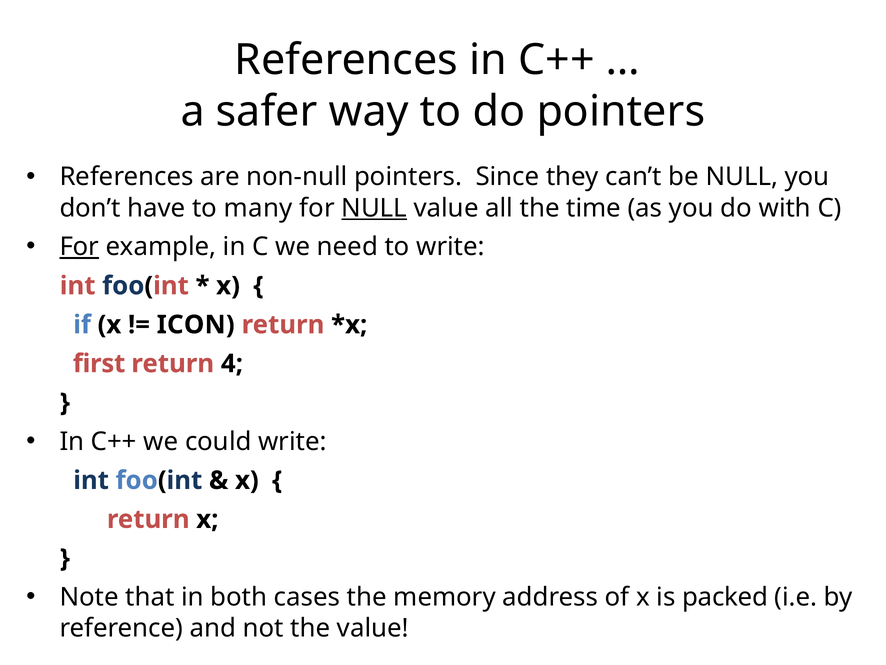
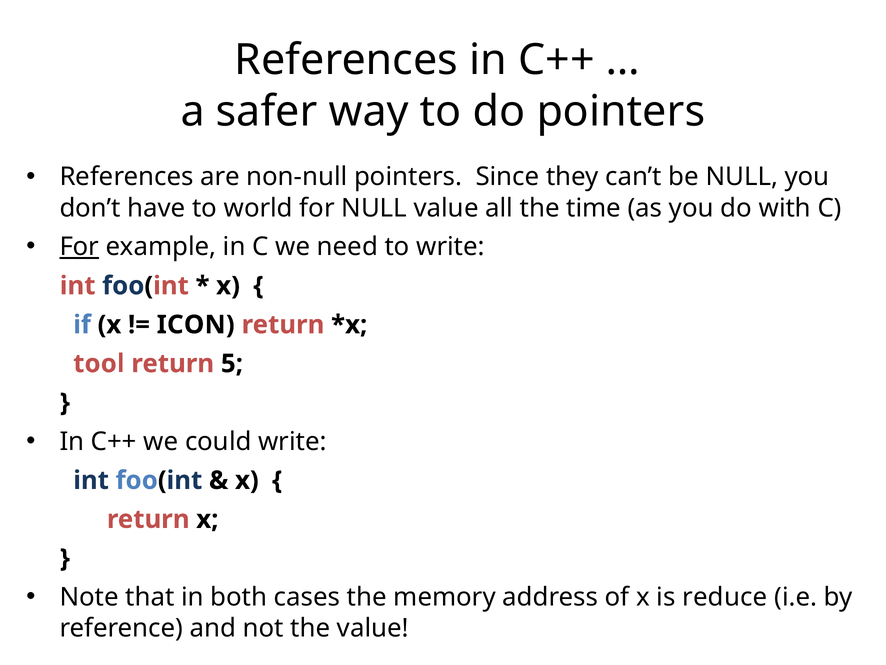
many: many -> world (258, 208)
NULL underline: present -> none (374, 208)
first: first -> tool (99, 363)
4: 4 -> 5 (232, 363)
packed: packed -> reduce (725, 597)
